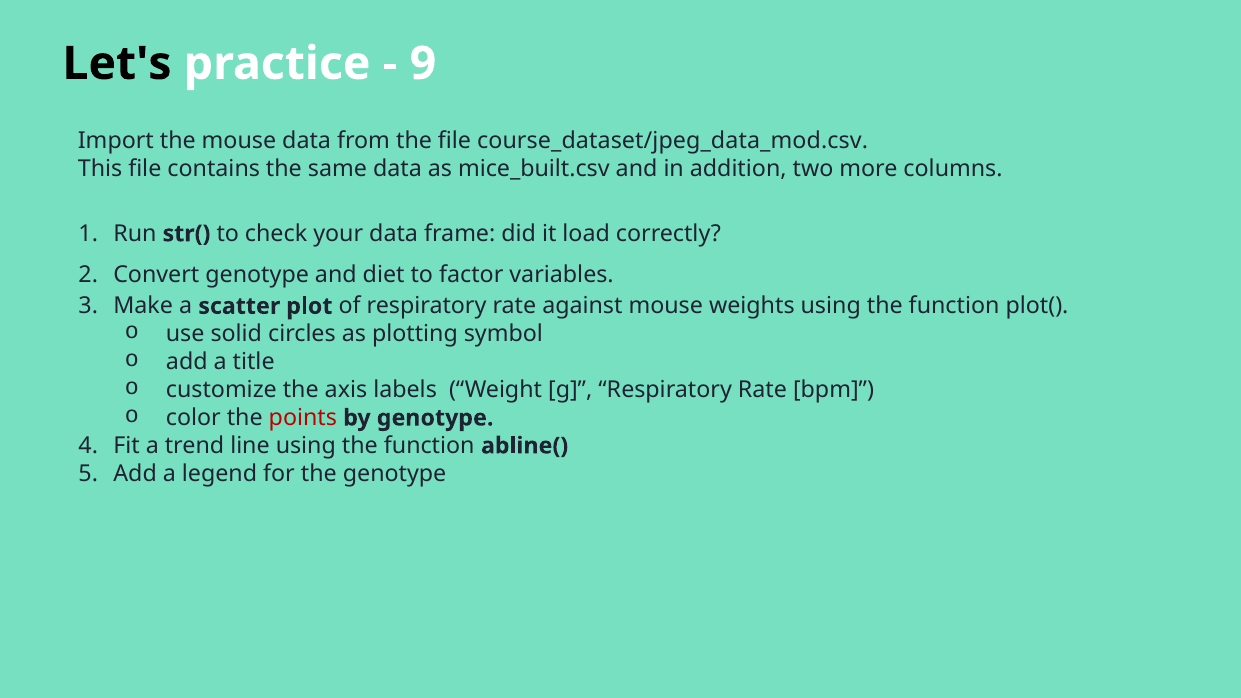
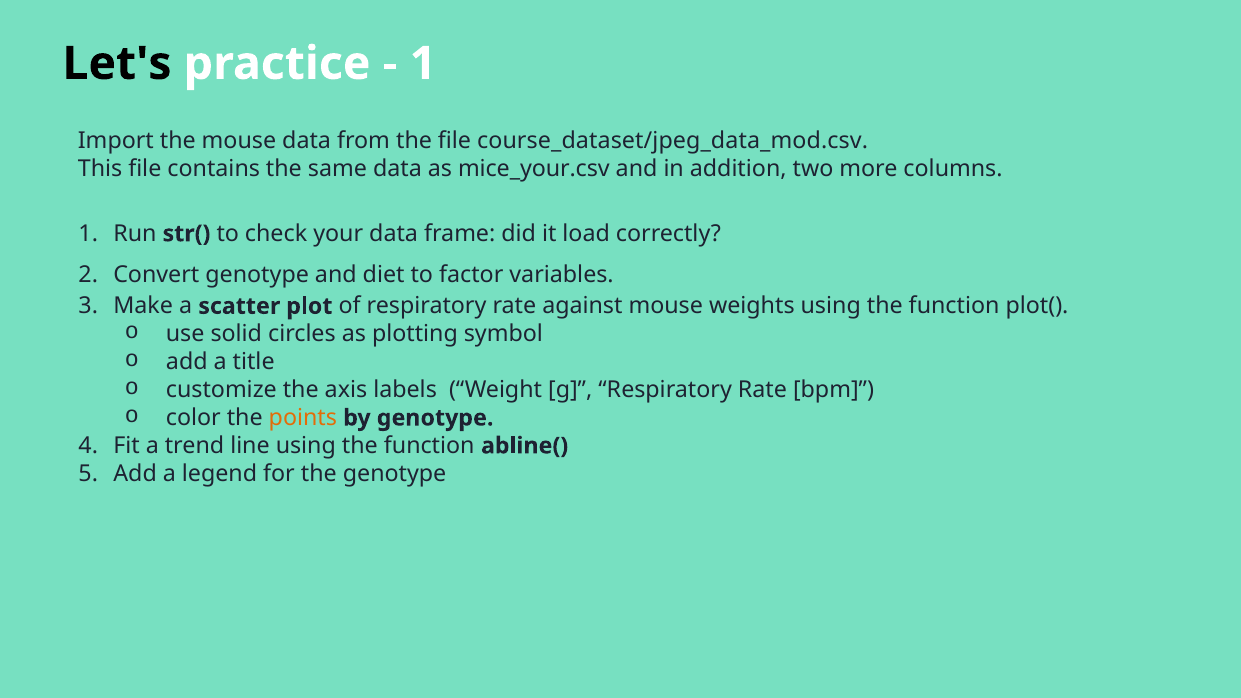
9: 9 -> 1 (423, 64)
mice_built.csv: mice_built.csv -> mice_your.csv (534, 168)
points colour: red -> orange (303, 418)
